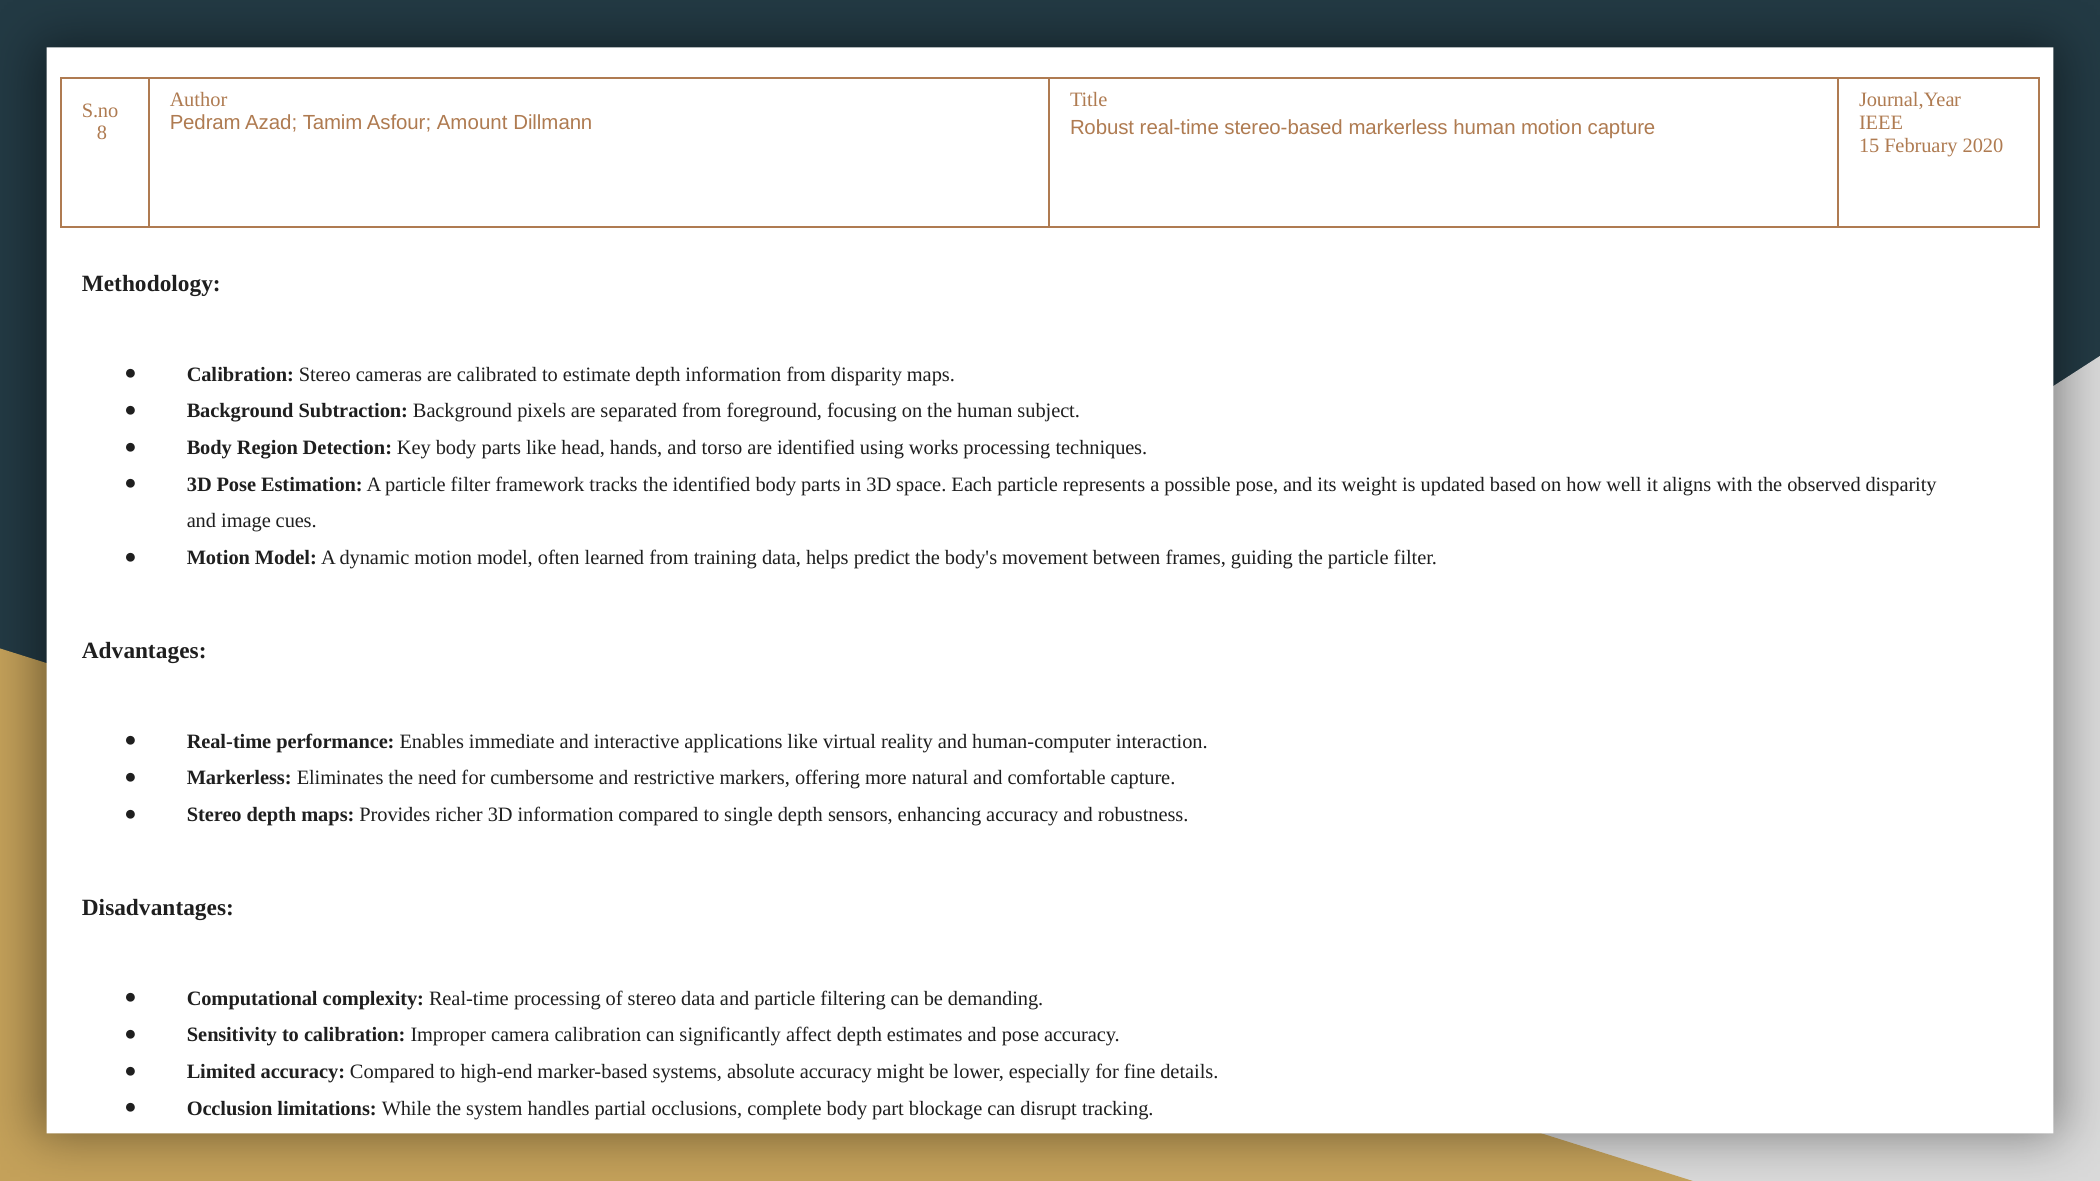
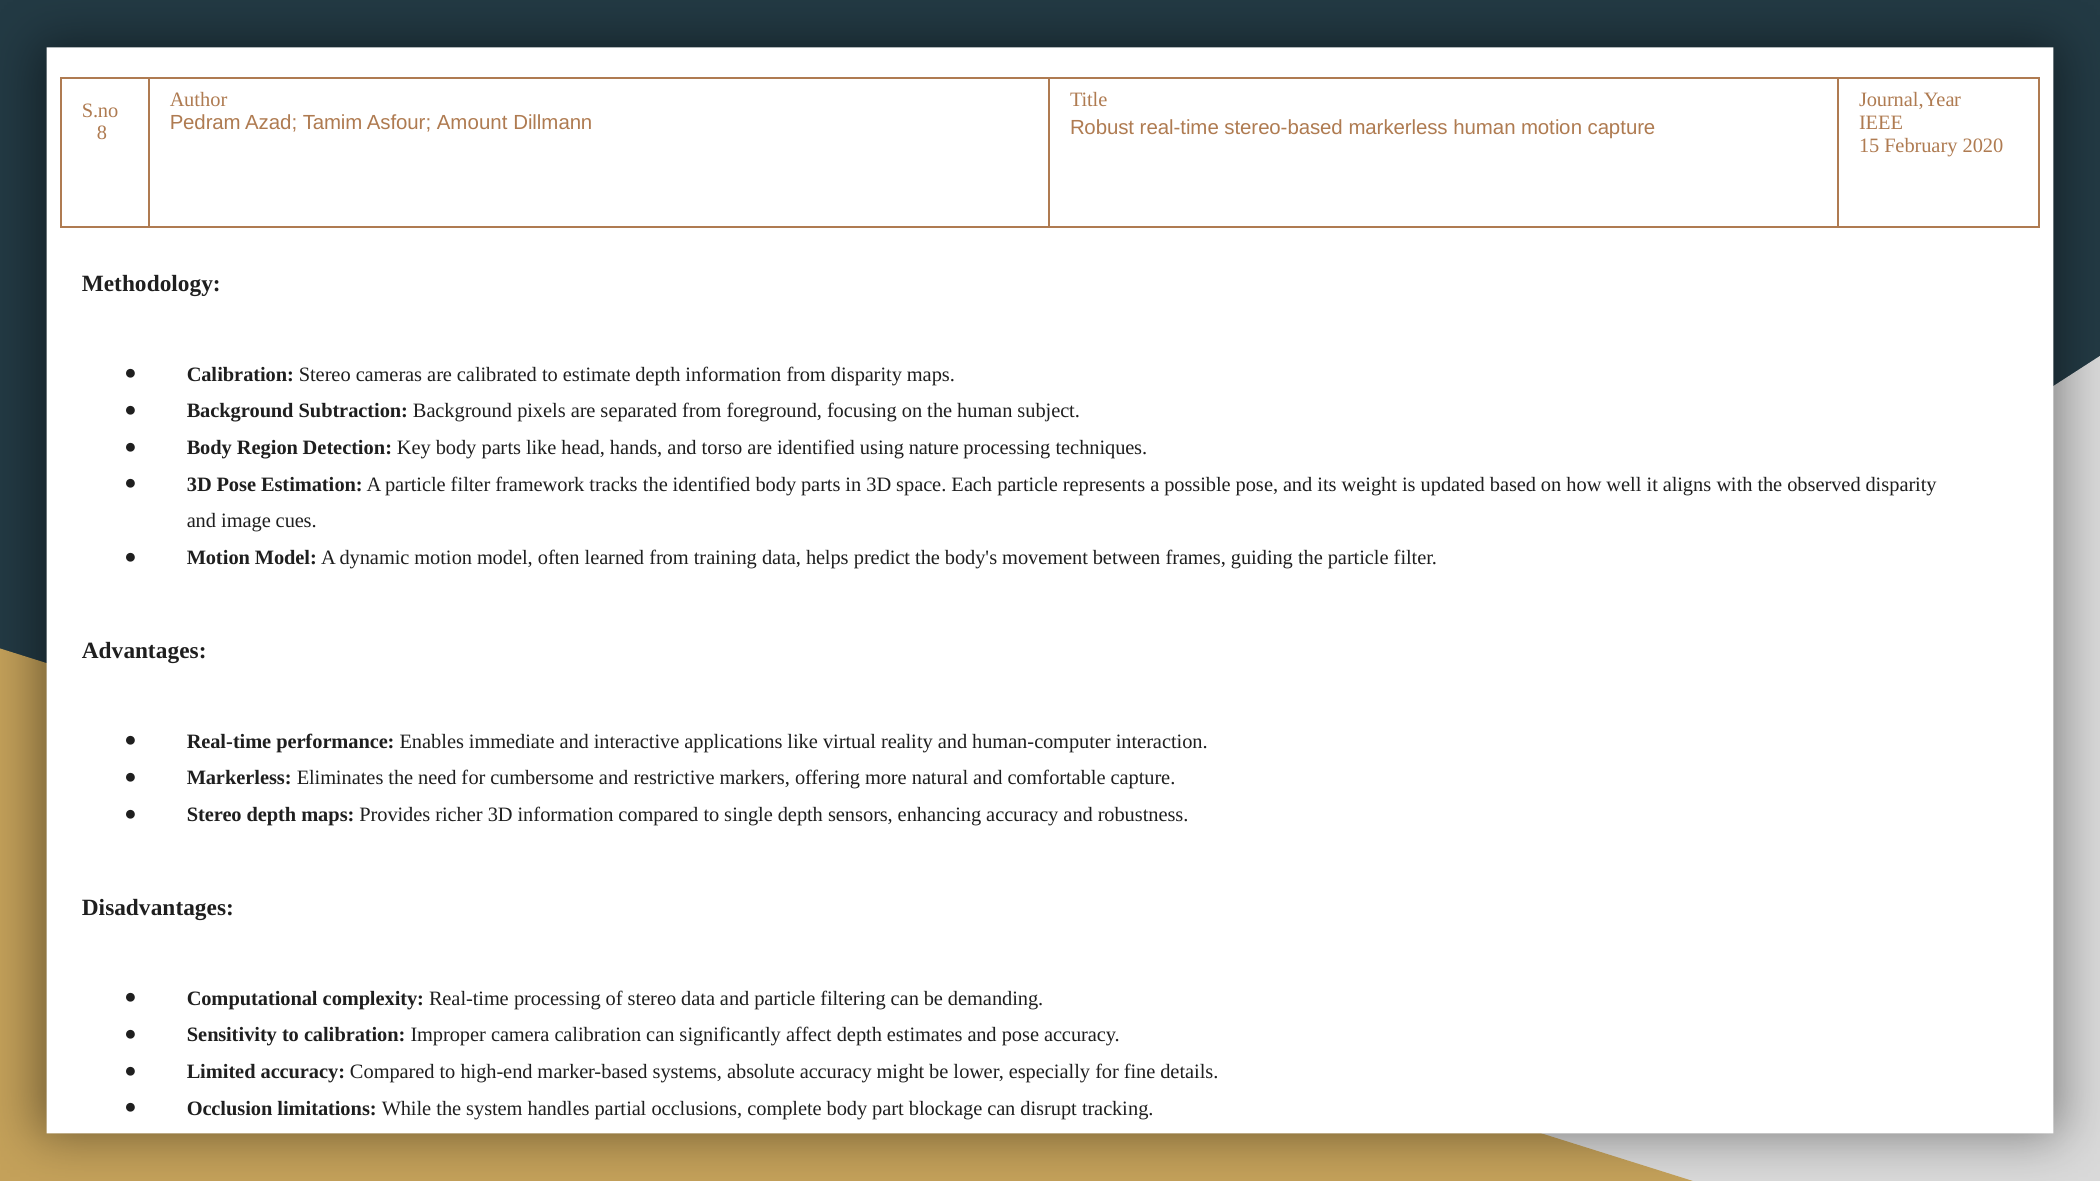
works: works -> nature (934, 448)
